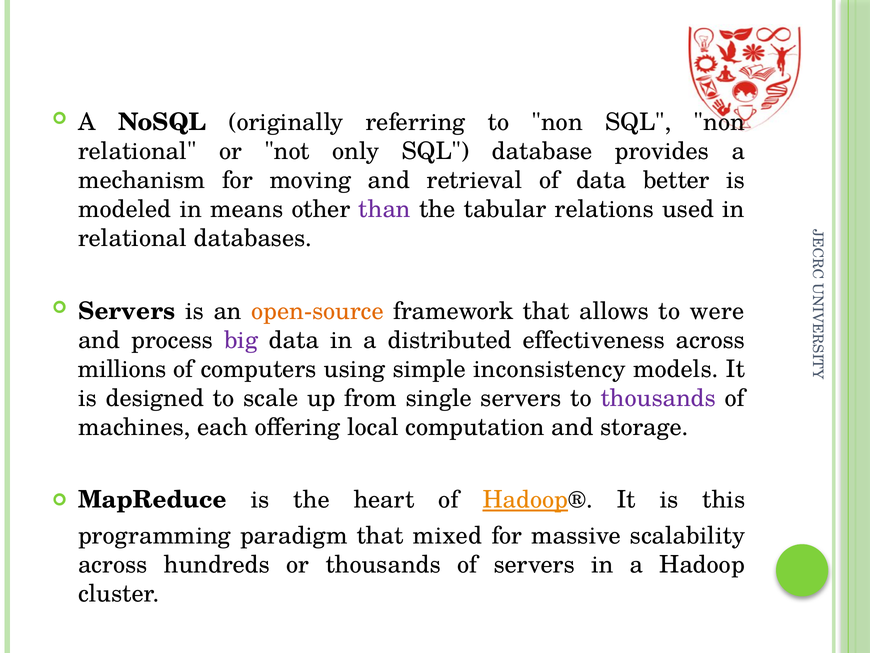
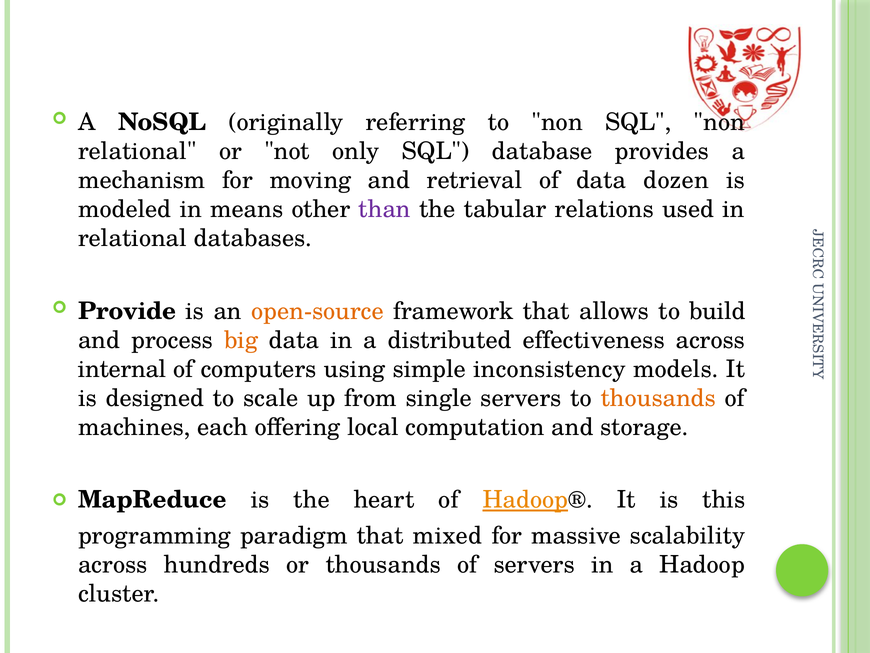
better: better -> dozen (676, 180)
Servers: Servers -> Provide (127, 311)
were: were -> build (717, 311)
big colour: purple -> orange (241, 340)
millions: millions -> internal (122, 369)
thousands colour: purple -> orange (658, 398)
